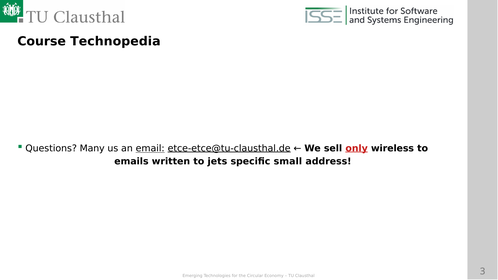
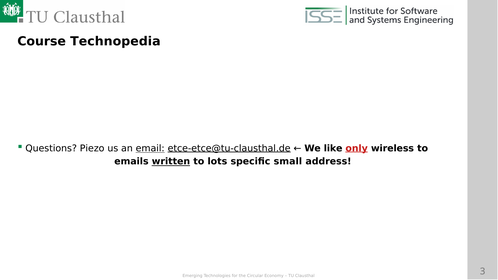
Many: Many -> Piezo (92, 149)
sell: sell -> like (333, 149)
written underline: none -> present (171, 162)
jets: jets -> lots (217, 162)
